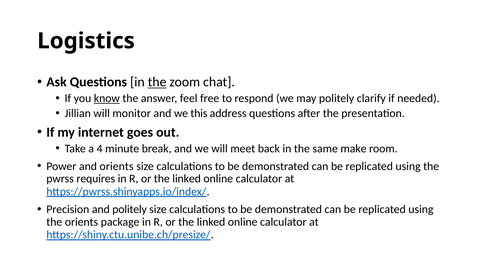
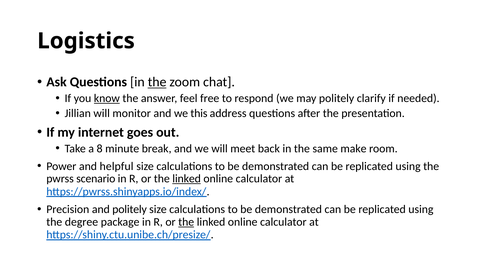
4: 4 -> 8 (100, 149)
and orients: orients -> helpful (117, 166)
requires: requires -> scenario (96, 179)
linked underline: none -> present (187, 179)
the orients: orients -> degree (81, 222)
the underline: none -> present (186, 222)
